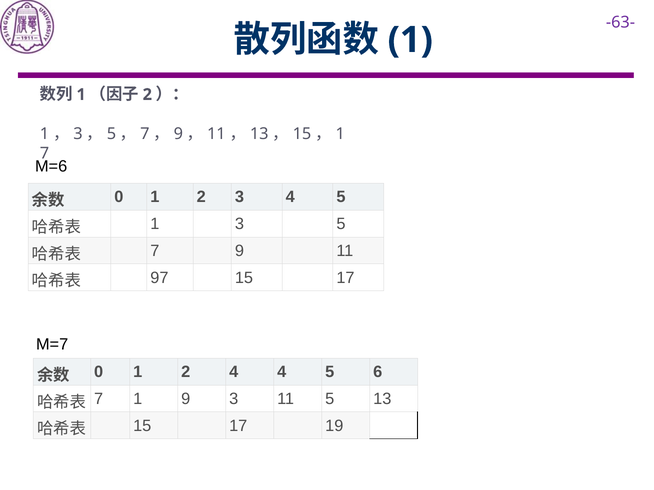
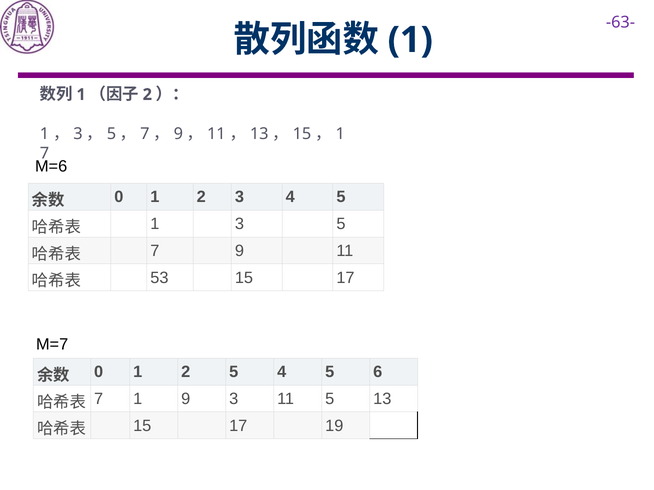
97: 97 -> 53 (159, 278)
2 4: 4 -> 5 (234, 372)
